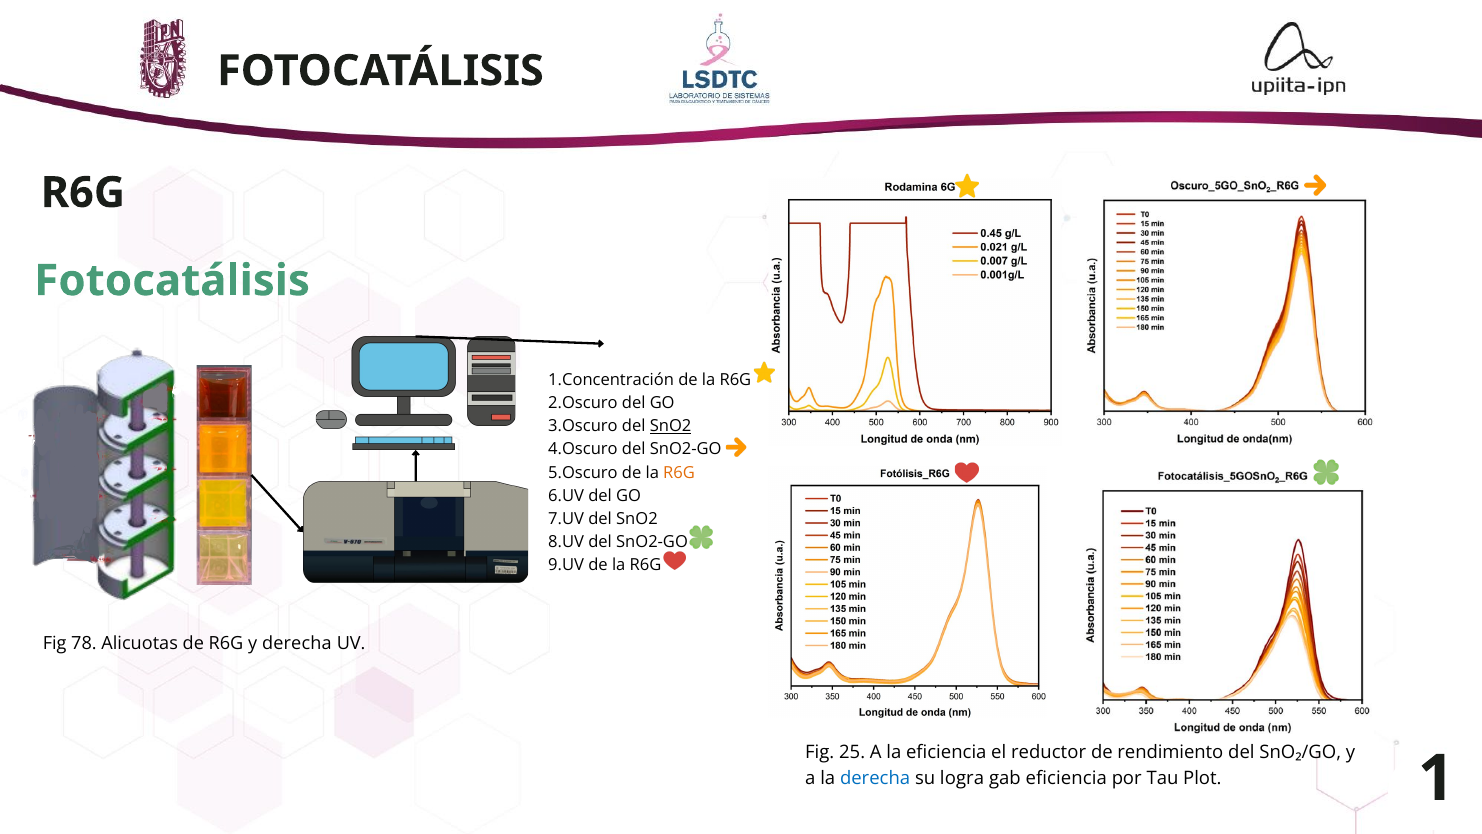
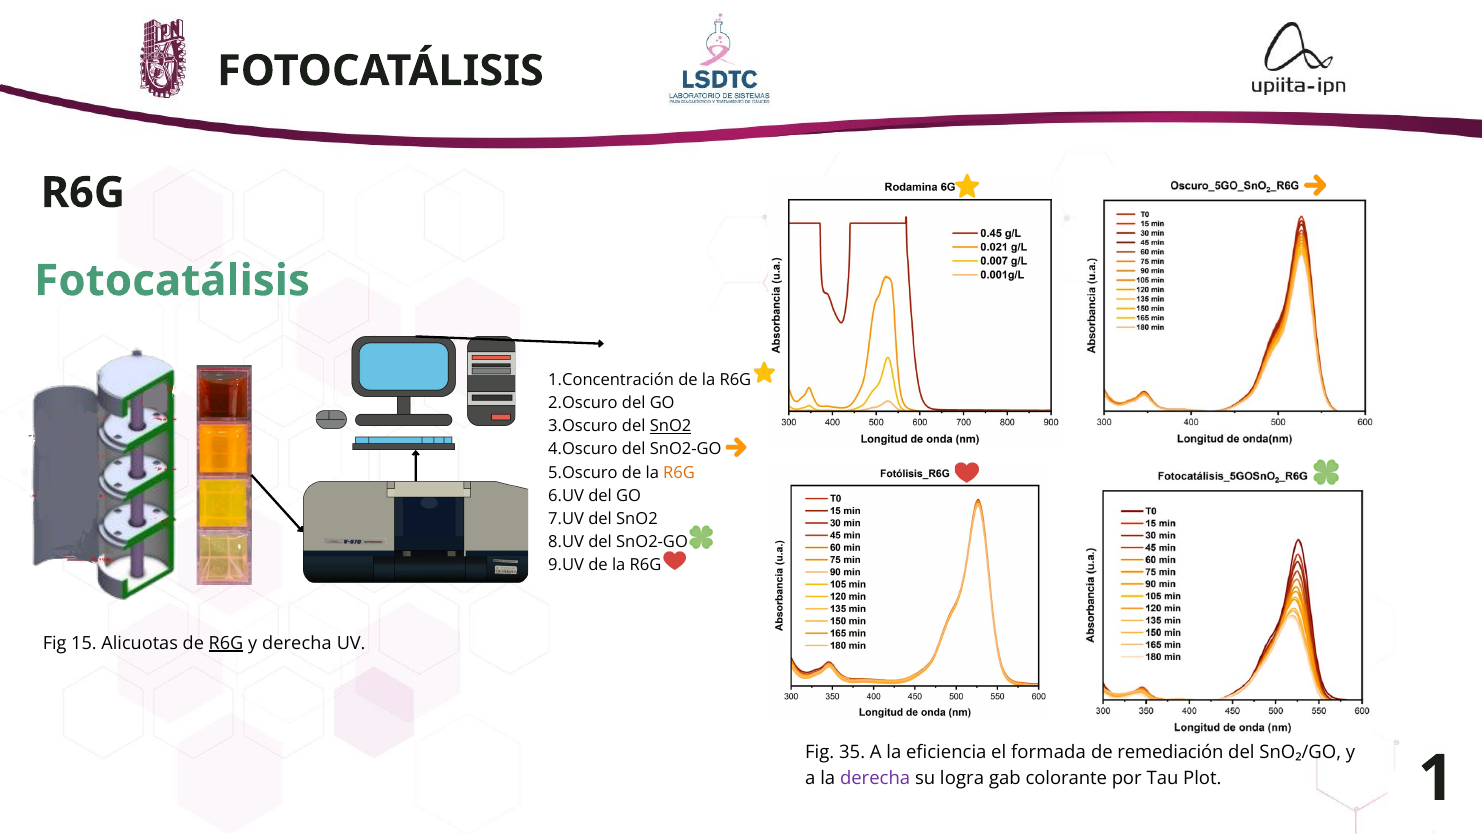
78: 78 -> 15 (84, 643)
R6G underline: none -> present (226, 643)
25: 25 -> 35 (852, 752)
reductor: reductor -> formada (1049, 752)
rendimiento: rendimiento -> remediación (1170, 752)
derecha colour: blue -> purple (875, 778)
gab eficiencia: eficiencia -> colorante (1066, 778)
